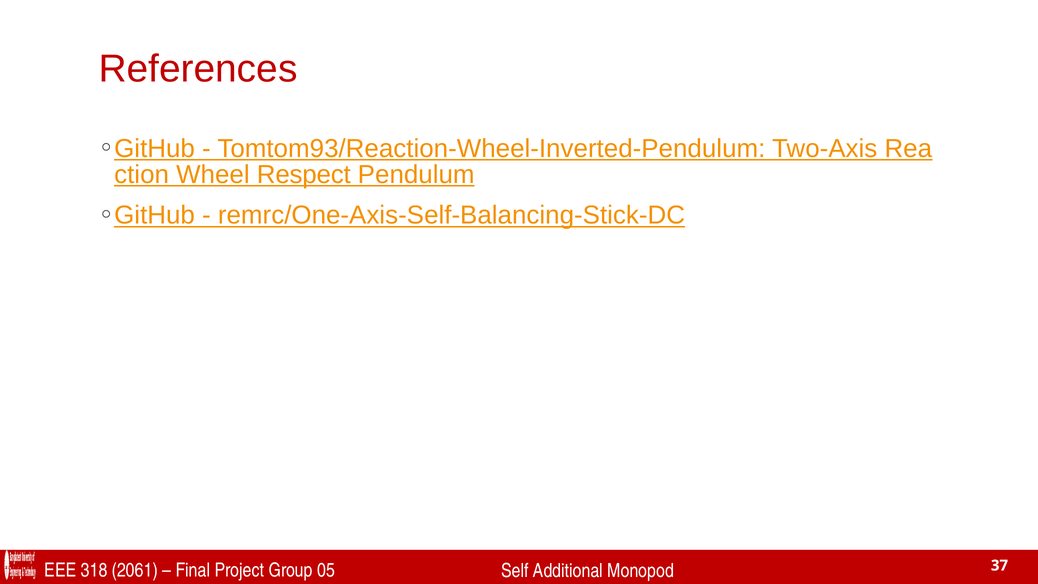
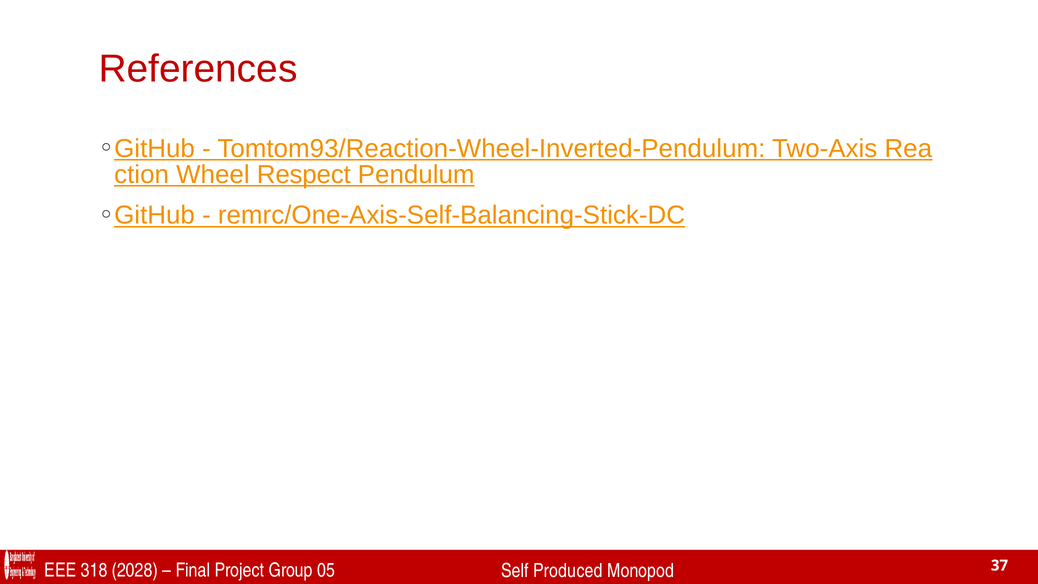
2061: 2061 -> 2028 (135, 570)
Additional: Additional -> Produced (568, 571)
